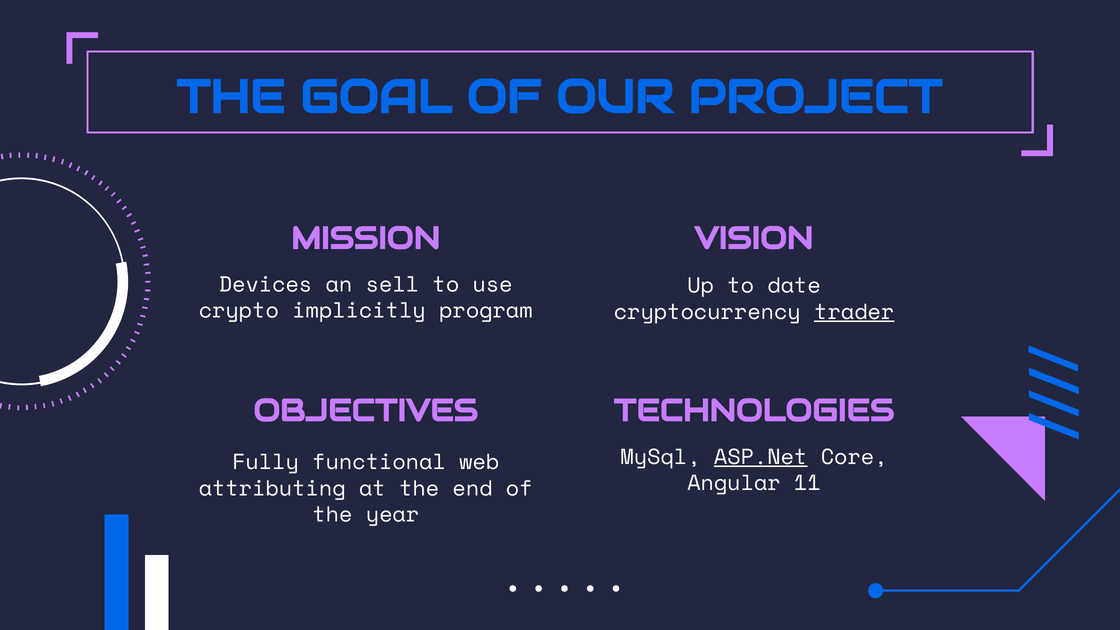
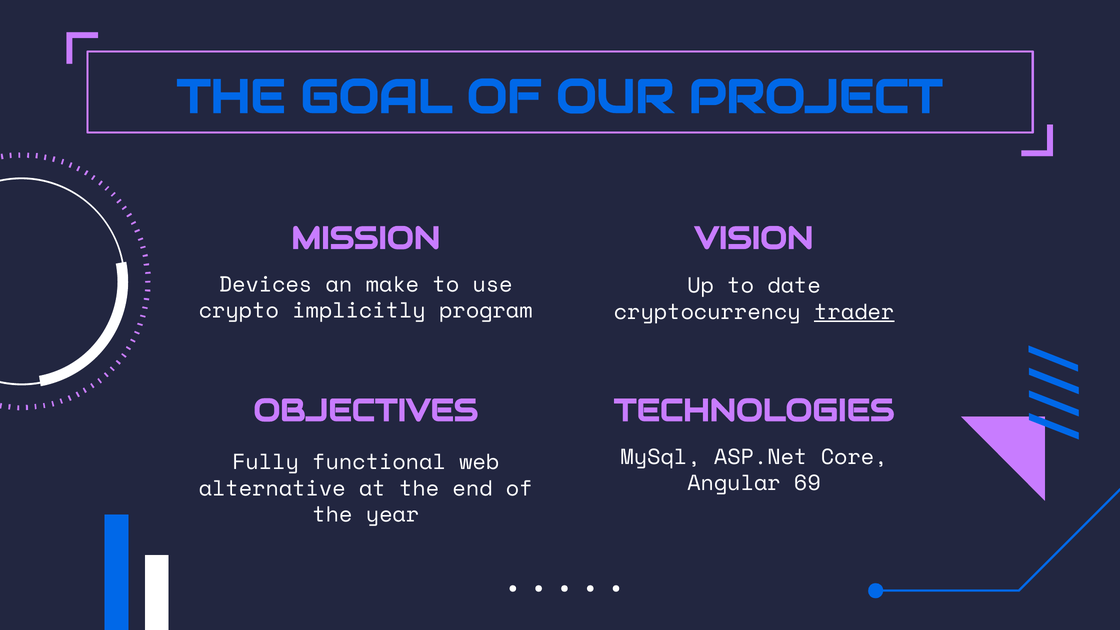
sell: sell -> make (392, 285)
ASP.Net underline: present -> none (761, 457)
11: 11 -> 69 (807, 483)
attributing: attributing -> alternative (272, 488)
